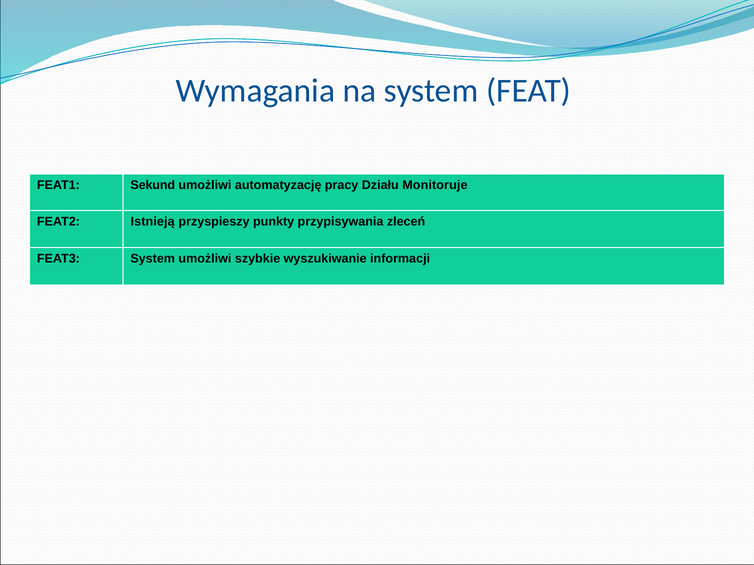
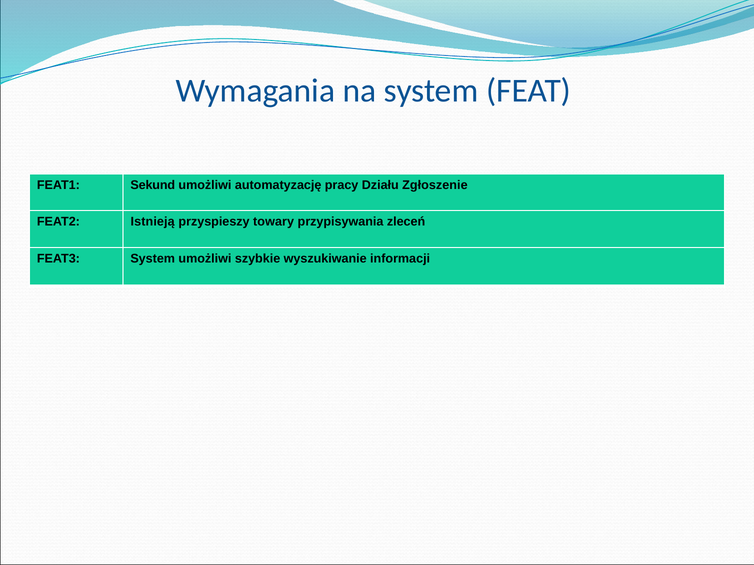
Monitoruje: Monitoruje -> Zgłoszenie (435, 185)
punkty: punkty -> towary (274, 222)
